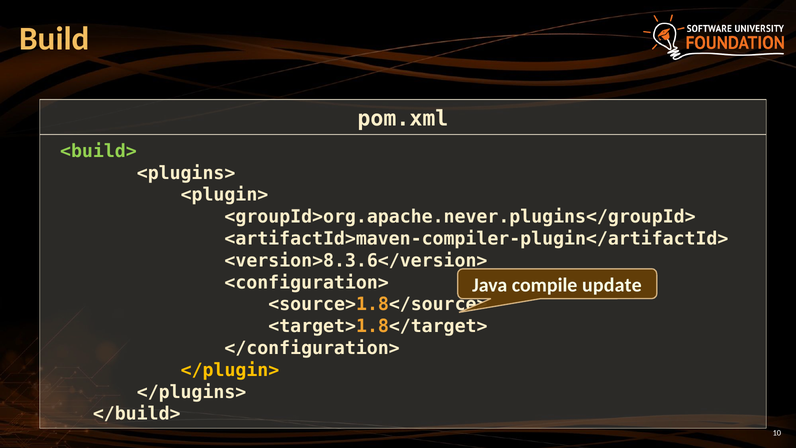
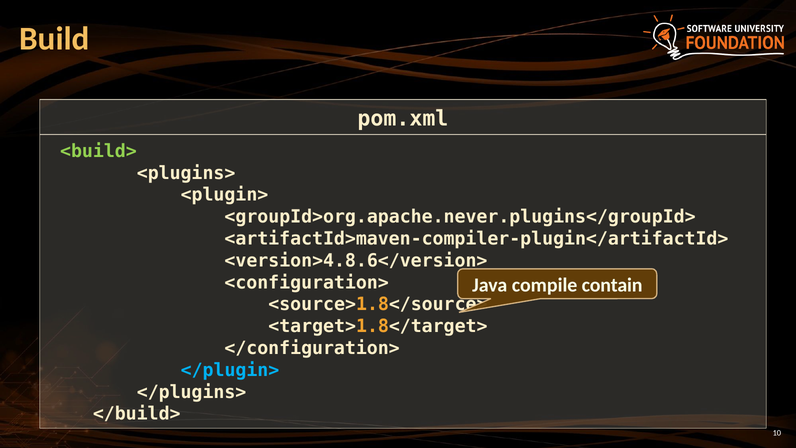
<version>8.3.6</version>: <version>8.3.6</version> -> <version>4.8.6</version> (356, 261)
update: update -> contain (612, 285)
</plugin> colour: yellow -> light blue (230, 370)
